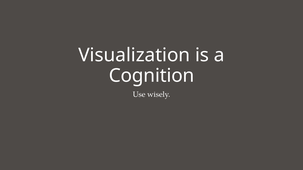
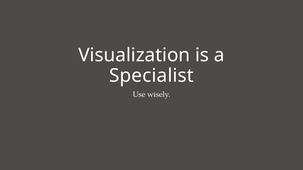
Cognition: Cognition -> Specialist (151, 76)
